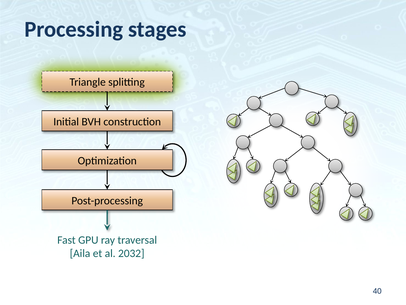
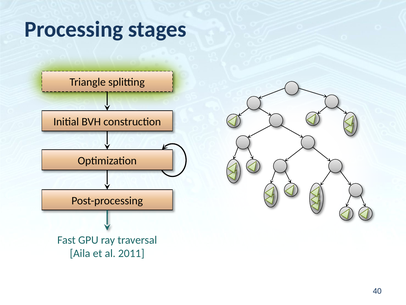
2032: 2032 -> 2011 (131, 253)
